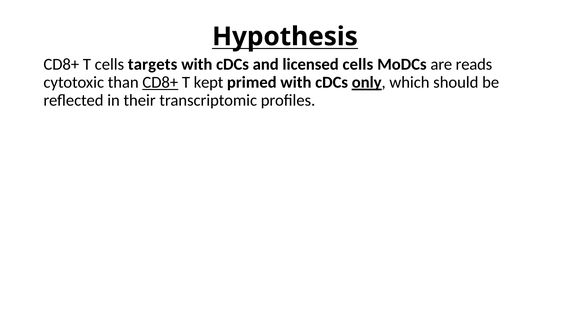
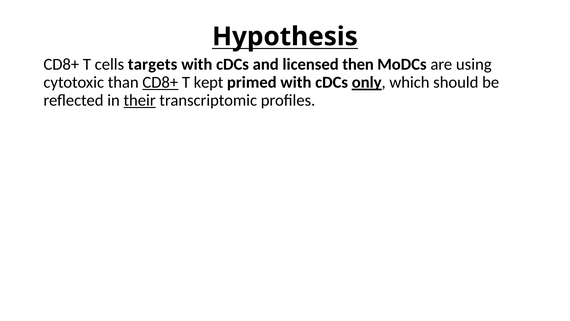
licensed cells: cells -> then (358, 64)
reads: reads -> using (474, 64)
their underline: none -> present (140, 100)
